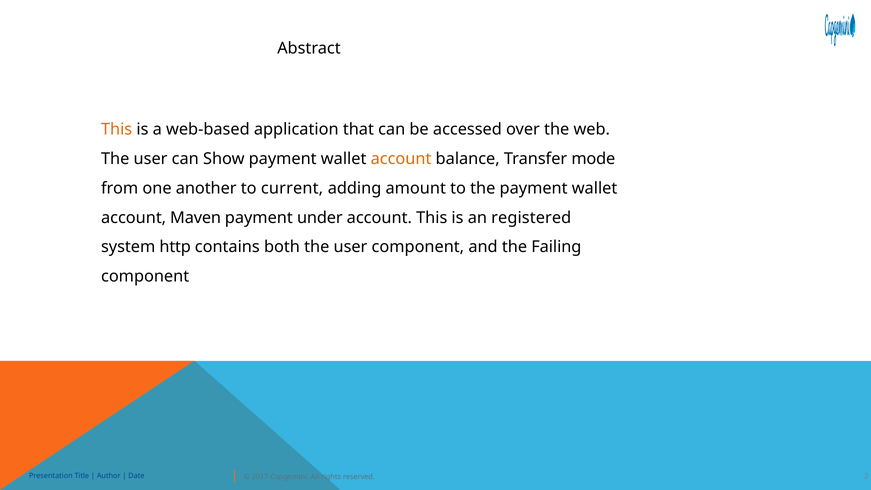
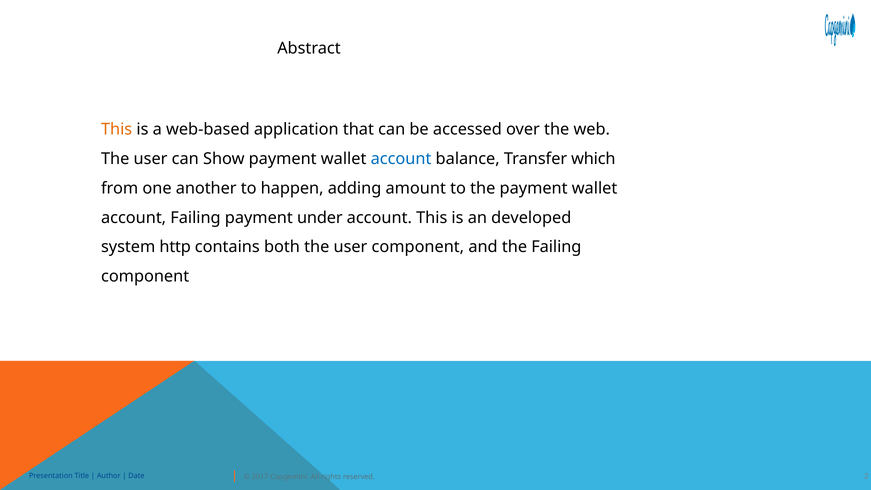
account colour: orange -> blue (401, 159)
mode: mode -> which (593, 159)
current: current -> happen (292, 188)
account Maven: Maven -> Failing (196, 218)
registered: registered -> developed (531, 218)
